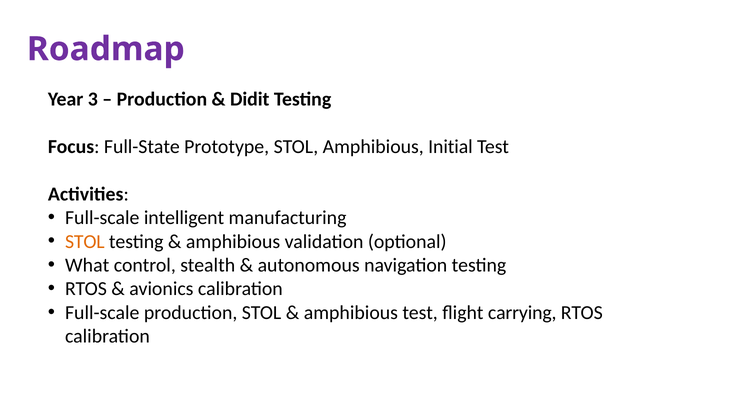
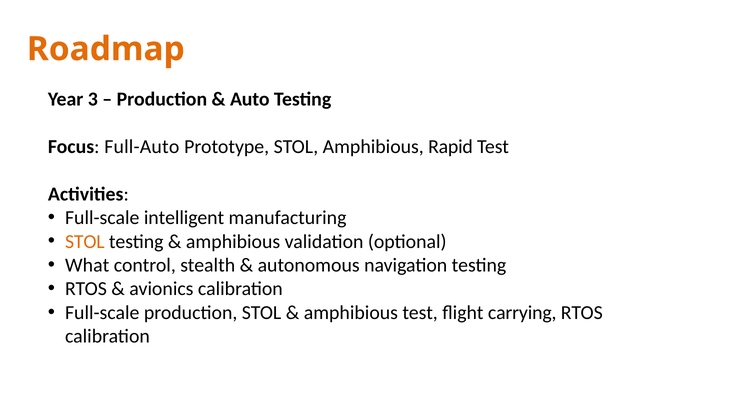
Roadmap colour: purple -> orange (106, 49)
Didit: Didit -> Auto (250, 99)
Full-State: Full-State -> Full-Auto (142, 147)
Initial: Initial -> Rapid (451, 147)
